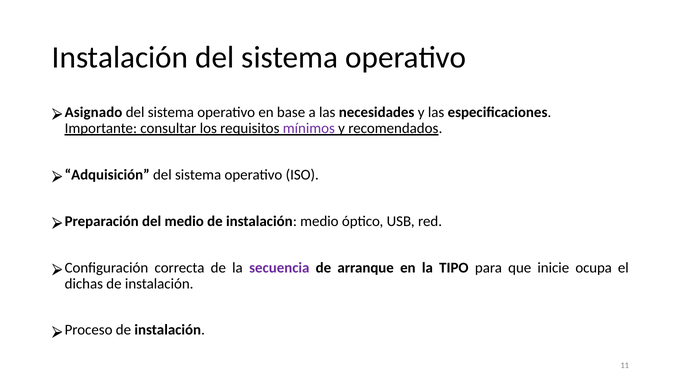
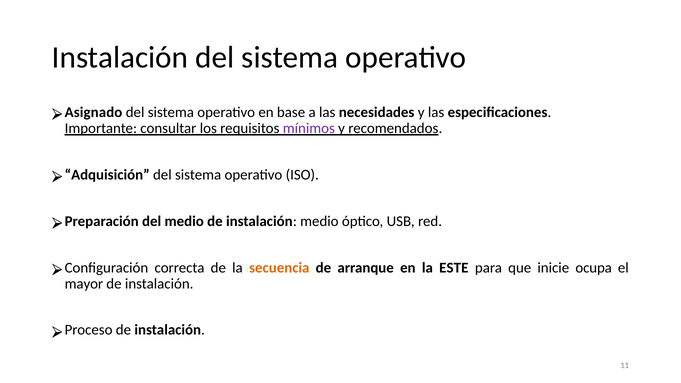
secuencia colour: purple -> orange (279, 268)
TIPO: TIPO -> ESTE (454, 268)
dichas: dichas -> mayor (84, 284)
